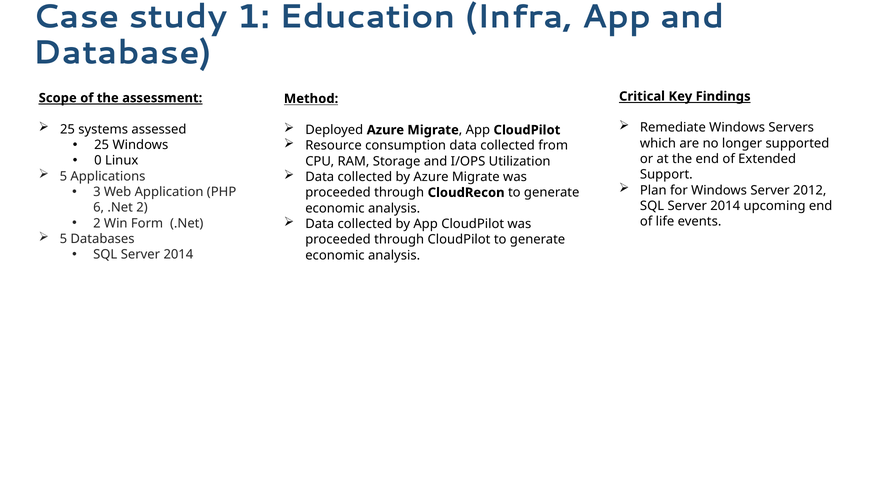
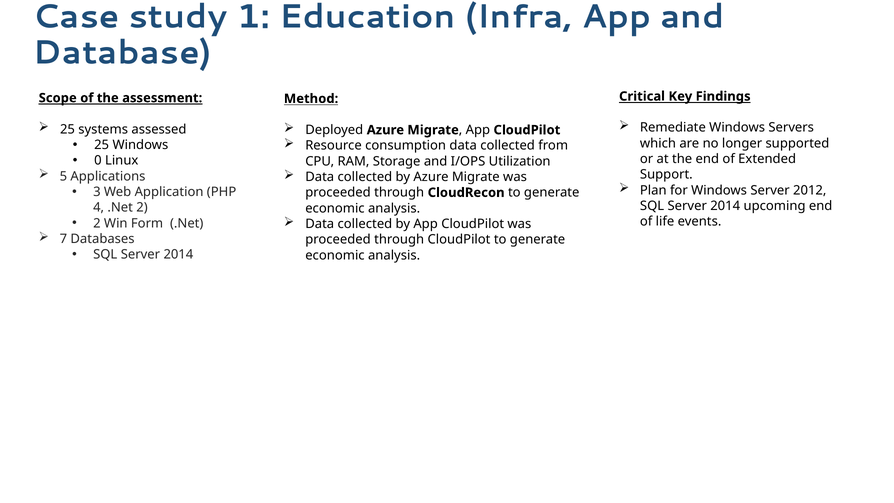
6: 6 -> 4 (99, 208)
5: 5 -> 7 (63, 239)
